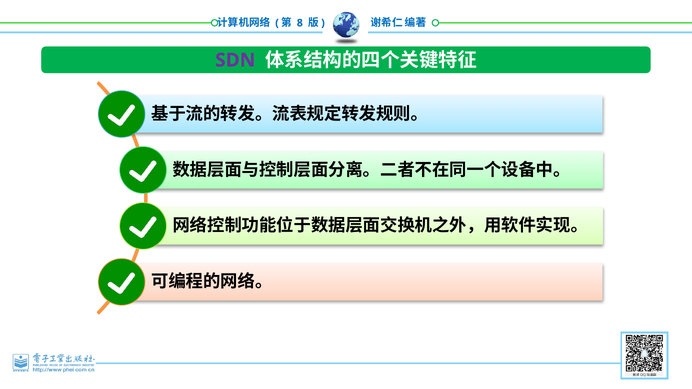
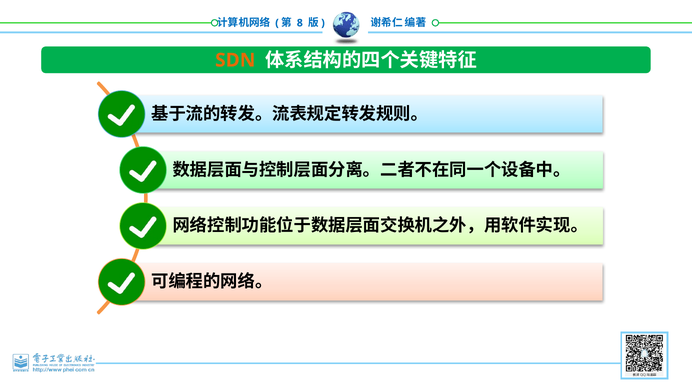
SDN colour: purple -> orange (235, 60)
